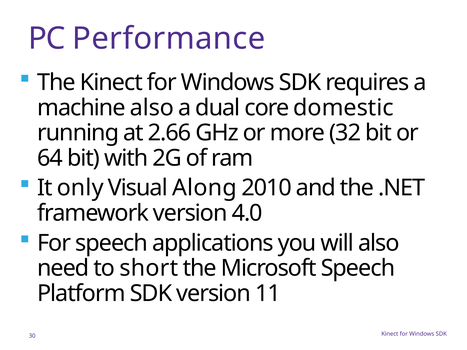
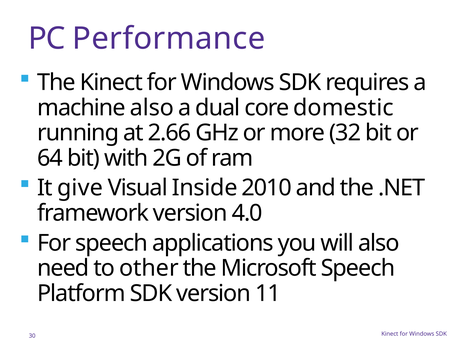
only: only -> give (80, 188)
Along: Along -> Inside (205, 188)
short: short -> other (149, 268)
